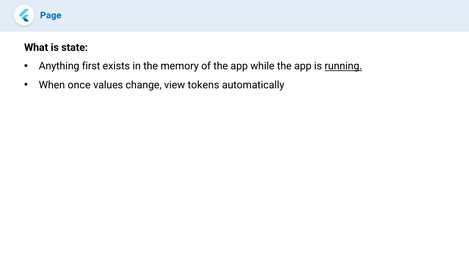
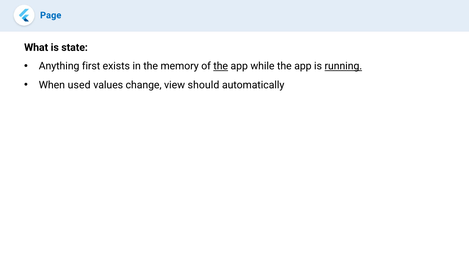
the underline: none -> present (221, 66)
once: once -> used (79, 85)
tokens: tokens -> should (203, 85)
